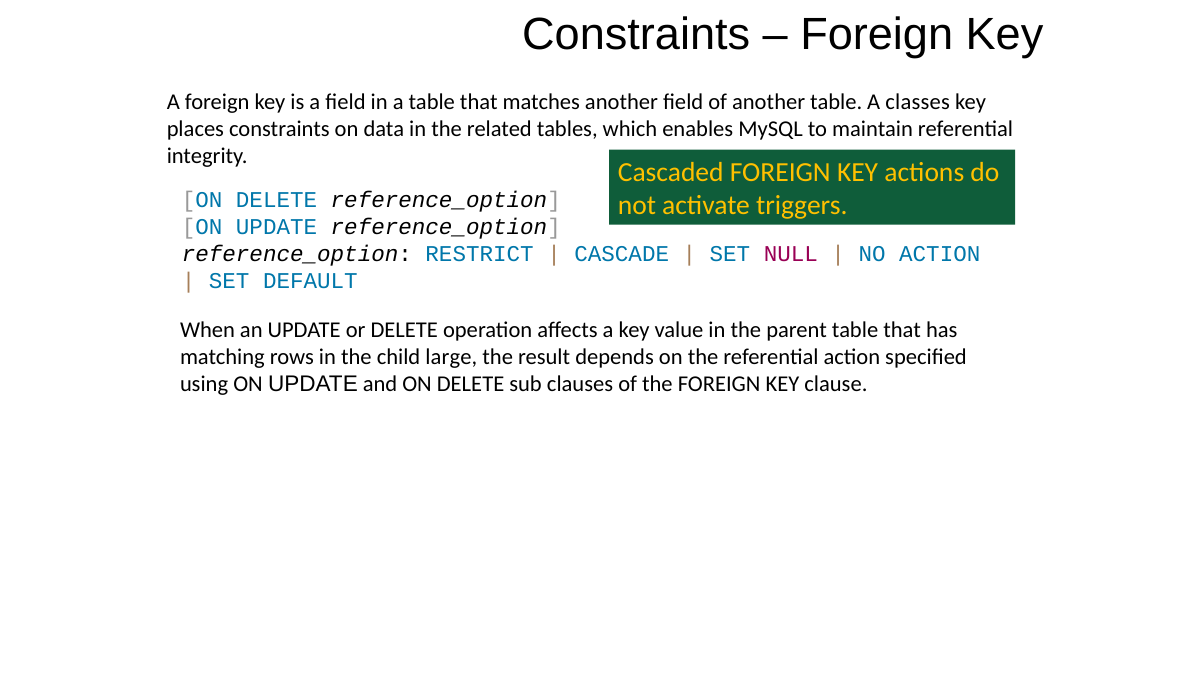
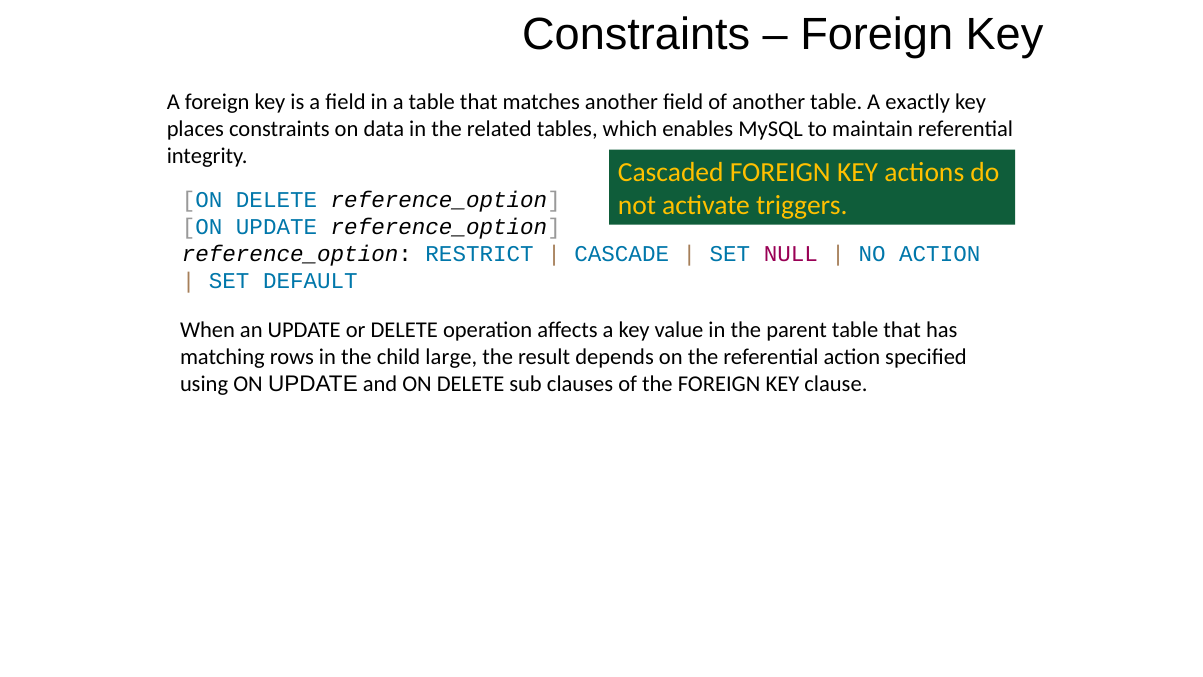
classes: classes -> exactly (918, 102)
